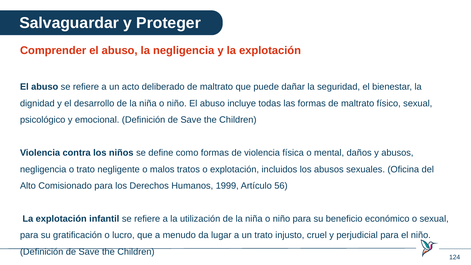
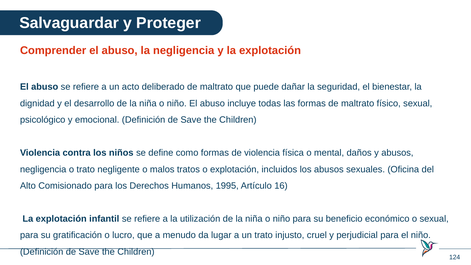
1999: 1999 -> 1995 (227, 186)
56: 56 -> 16 (281, 186)
